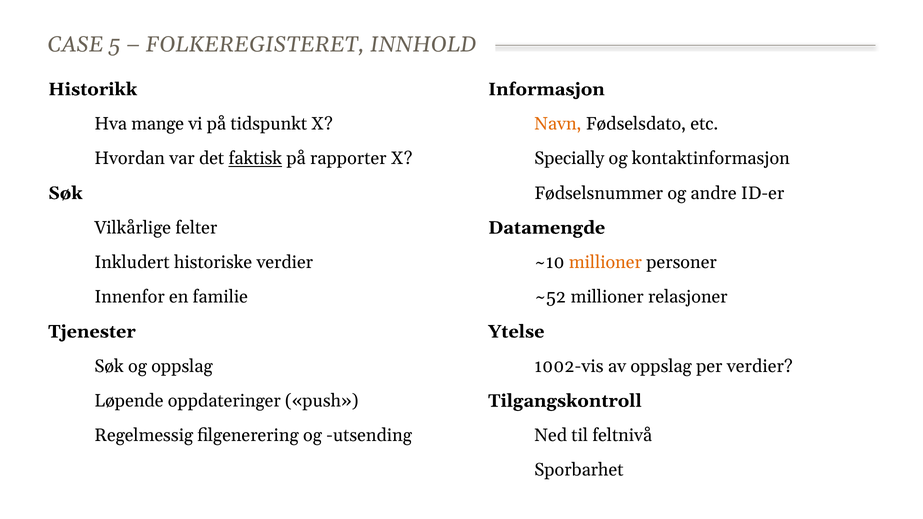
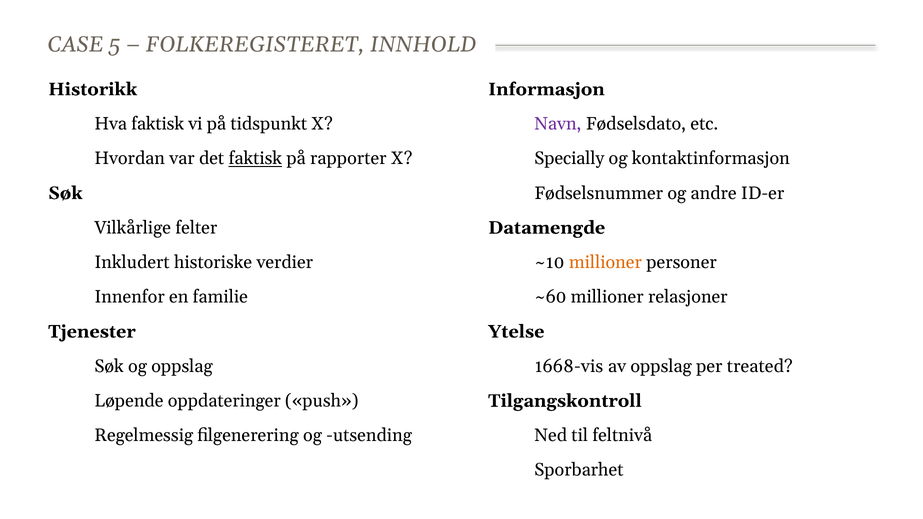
Hva mange: mange -> faktisk (158, 124)
Navn colour: orange -> purple (558, 124)
~52: ~52 -> ~60 (550, 297)
1002-vis: 1002-vis -> 1668-vis (569, 366)
per verdier: verdier -> treated (760, 366)
